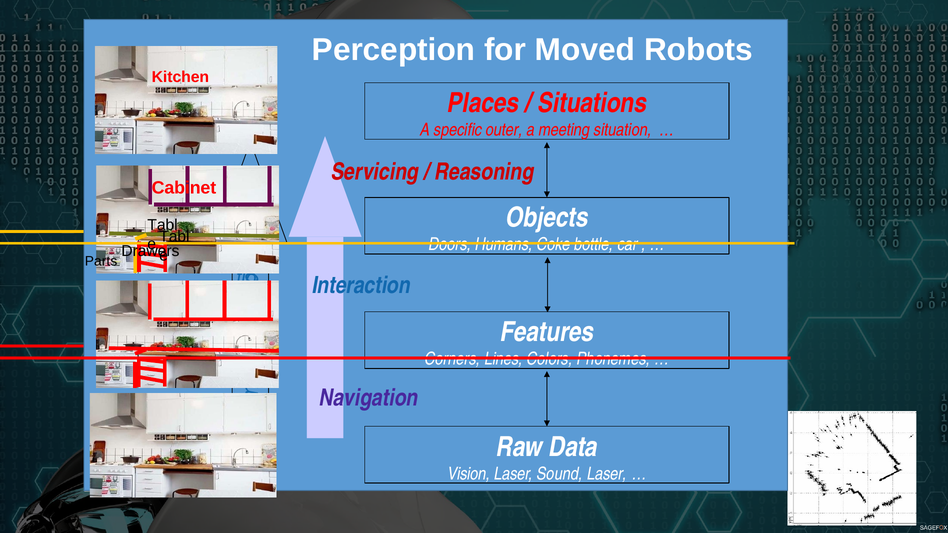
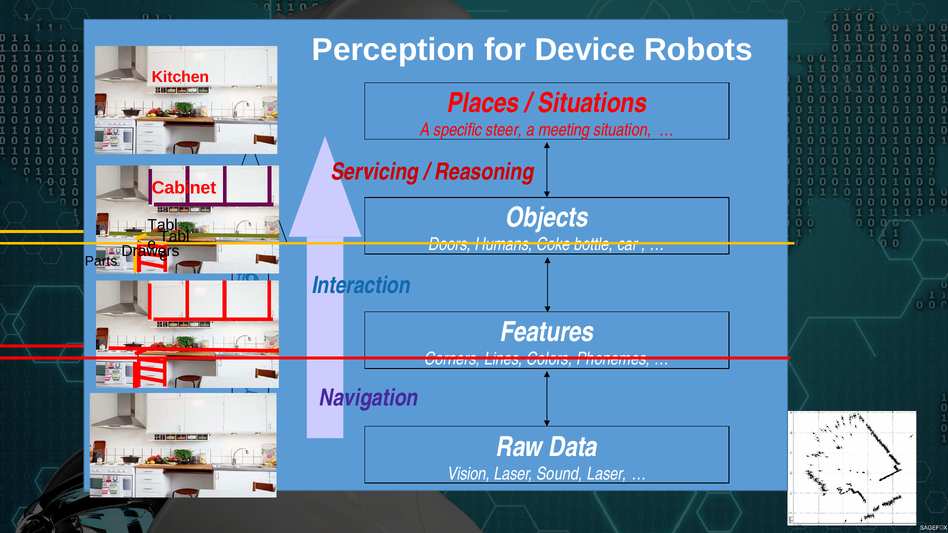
Moved: Moved -> Device (585, 50)
outer: outer -> steer (504, 130)
